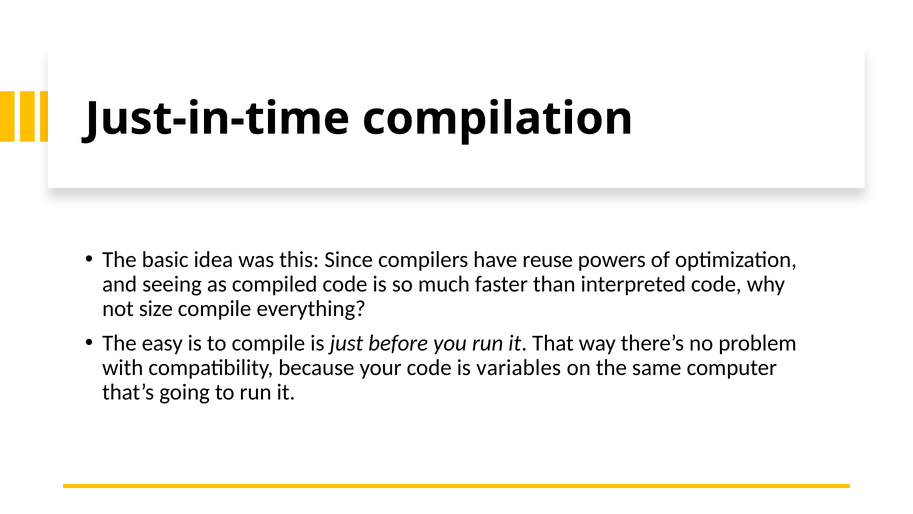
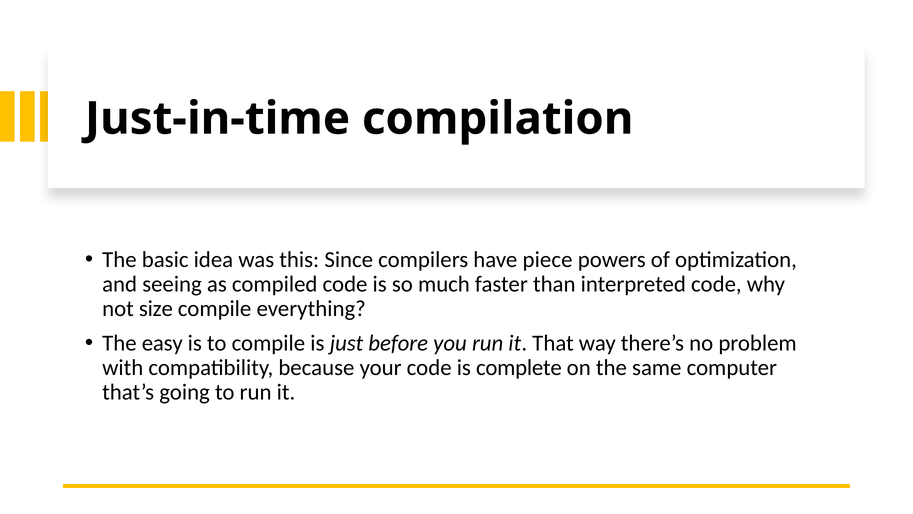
reuse: reuse -> piece (548, 259)
variables: variables -> complete (519, 367)
